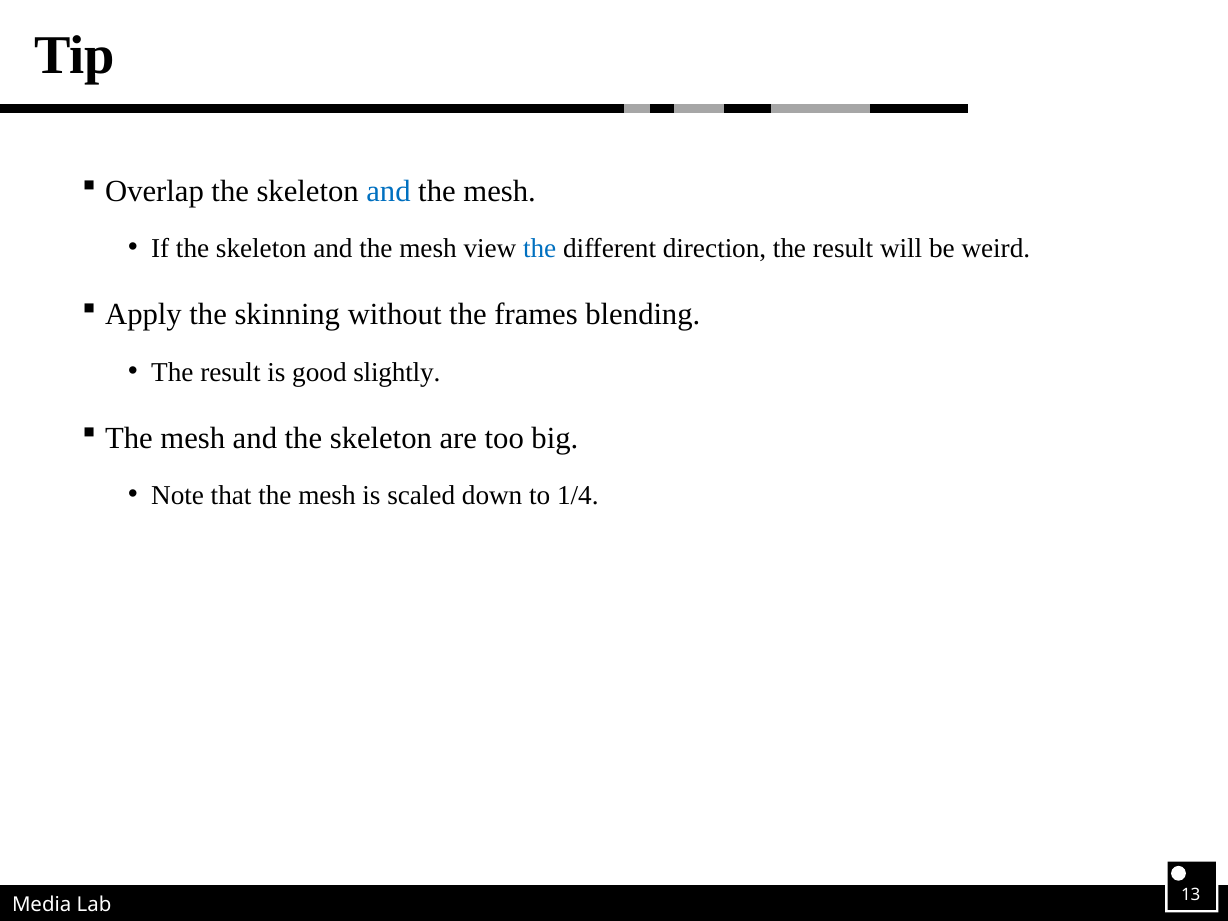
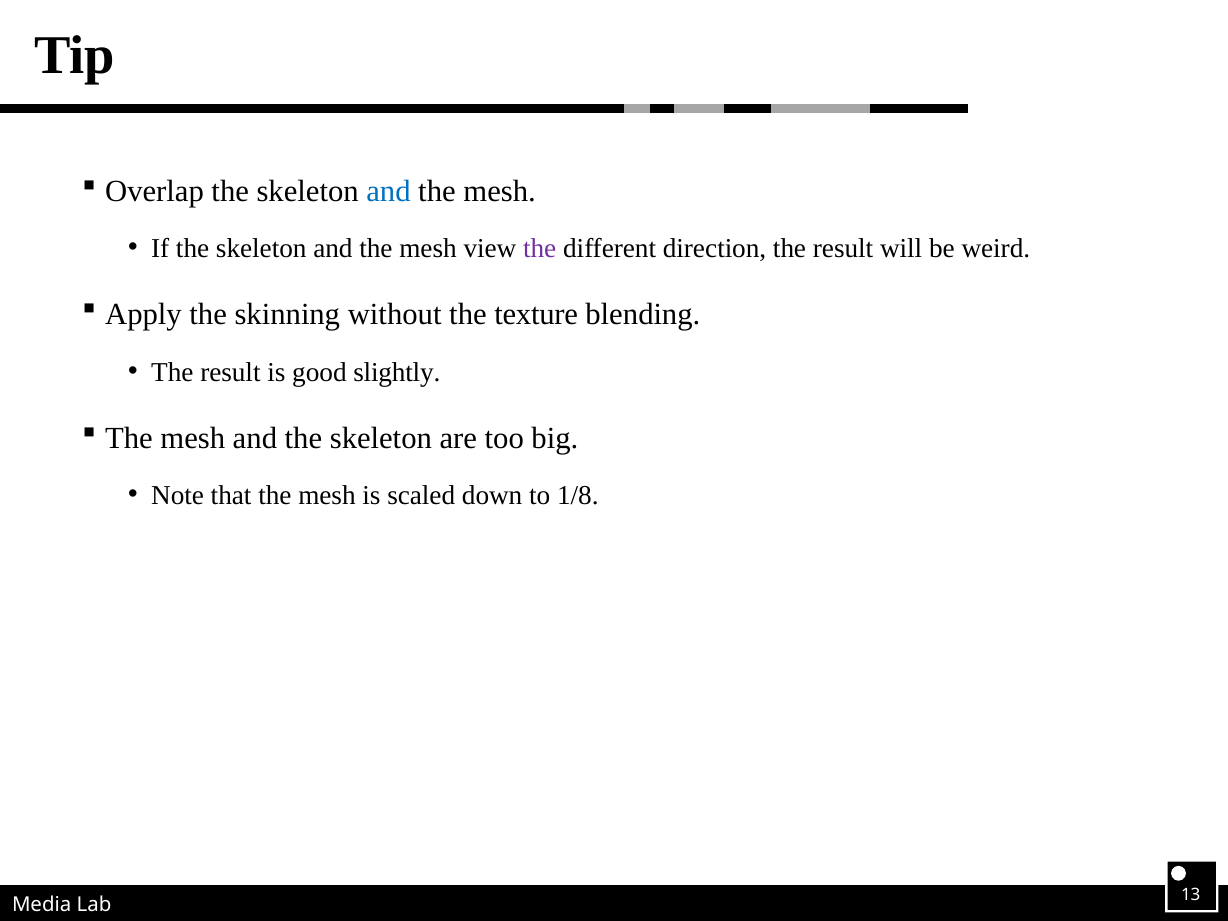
the colour: blue -> purple (540, 248)
frames: frames -> texture (536, 315)
1/4: 1/4 -> 1/8 (578, 496)
